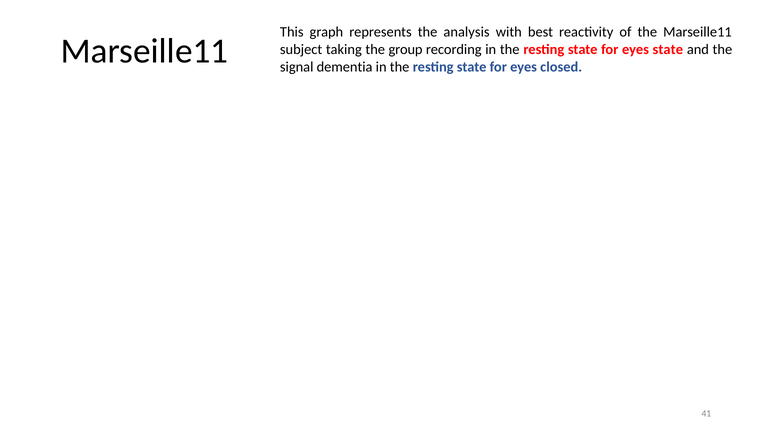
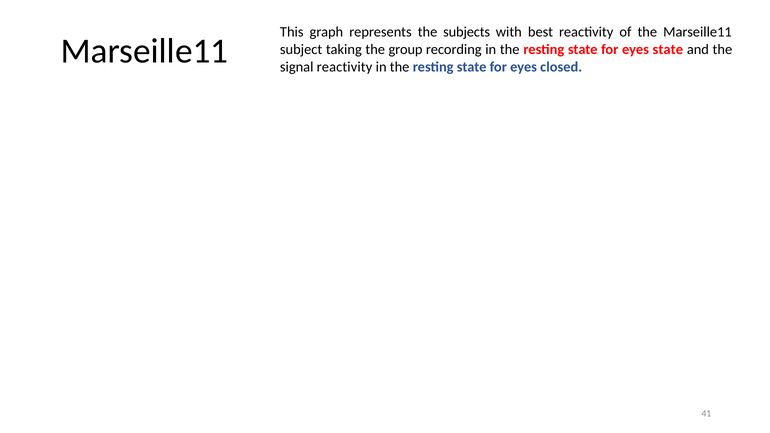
analysis: analysis -> subjects (467, 32)
signal dementia: dementia -> reactivity (345, 67)
